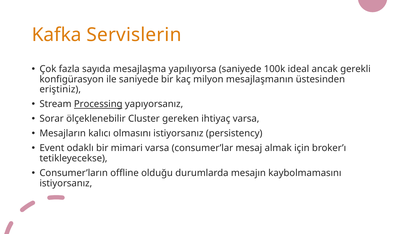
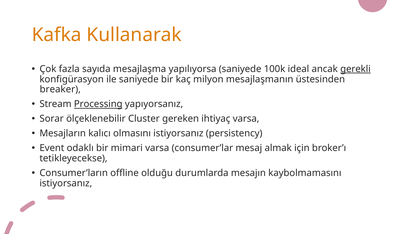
Servislerin: Servislerin -> Kullanarak (134, 35)
gerekli underline: none -> present (355, 69)
eriştiniz: eriştiniz -> breaker (60, 90)
